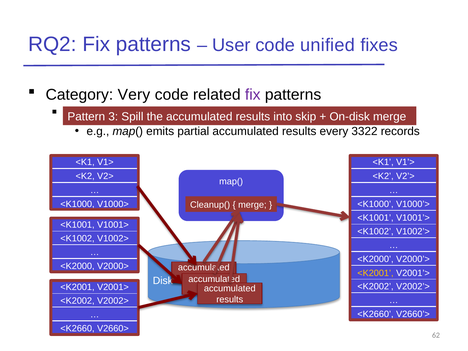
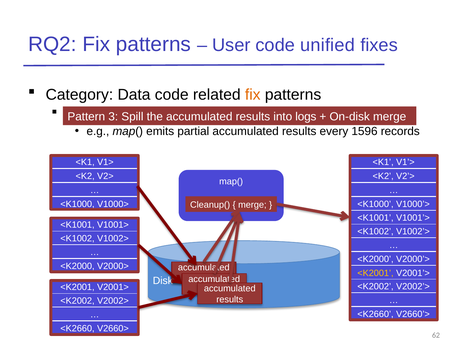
Very: Very -> Data (134, 95)
fix colour: purple -> orange (253, 95)
skip: skip -> logs (306, 117)
3322: 3322 -> 1596 (364, 131)
